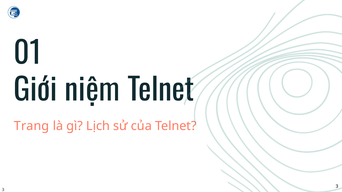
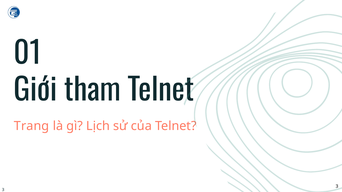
niệm: niệm -> tham (92, 91)
